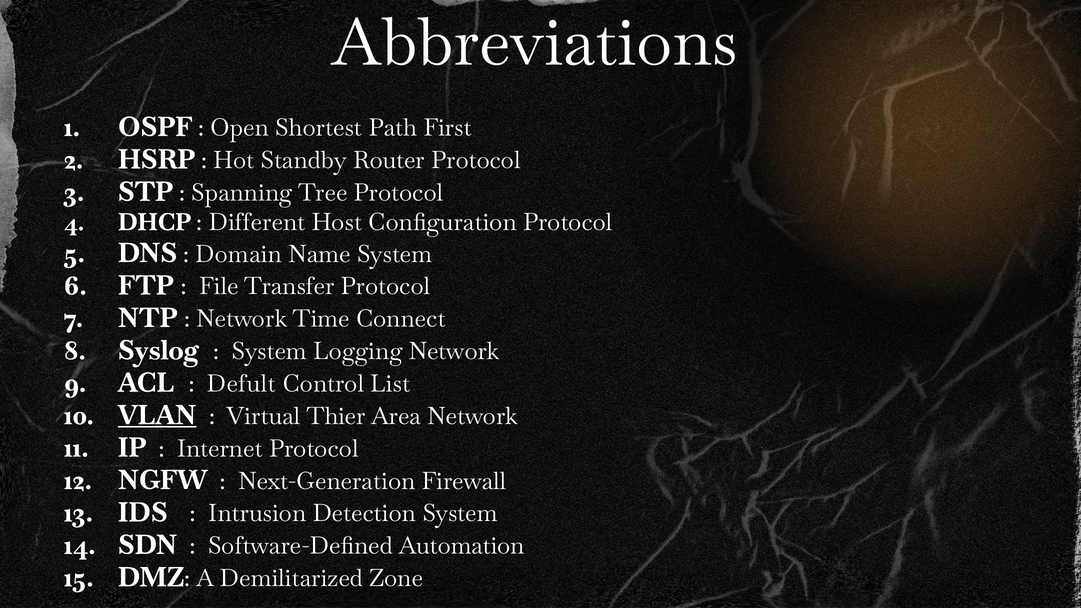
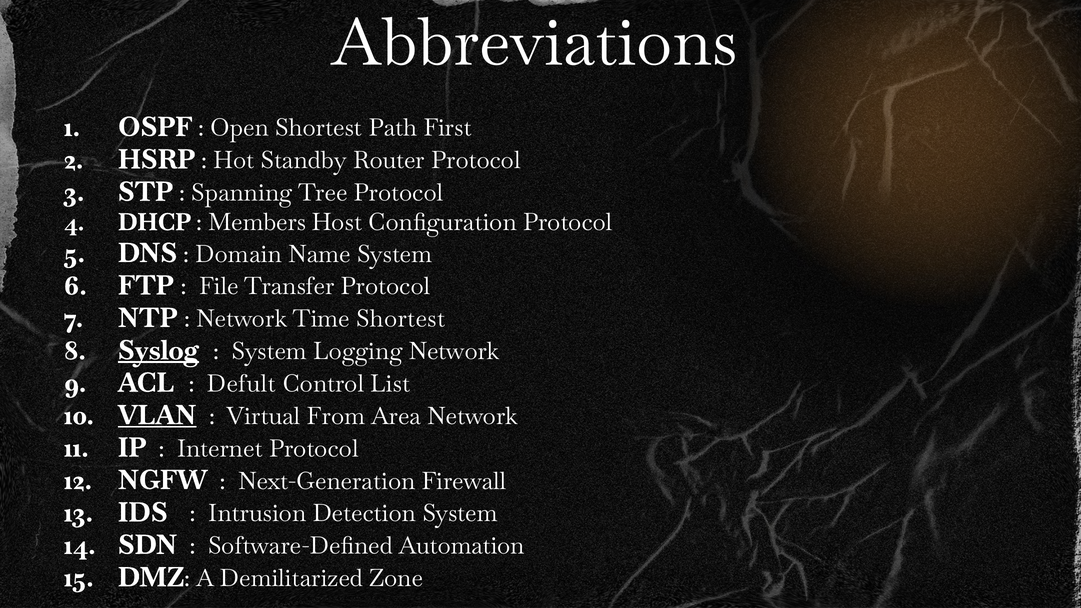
Different: Different -> Members (257, 222)
Time Connect: Connect -> Shortest (401, 319)
Syslog underline: none -> present (159, 350)
Thier: Thier -> From (336, 416)
